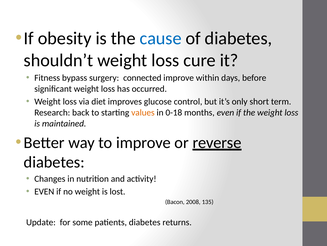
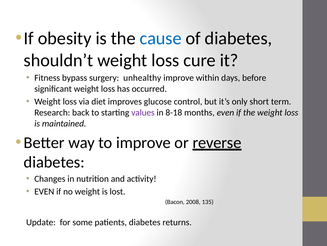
connected: connected -> unhealthy (142, 78)
values colour: orange -> purple (143, 112)
0-18: 0-18 -> 8-18 (174, 112)
